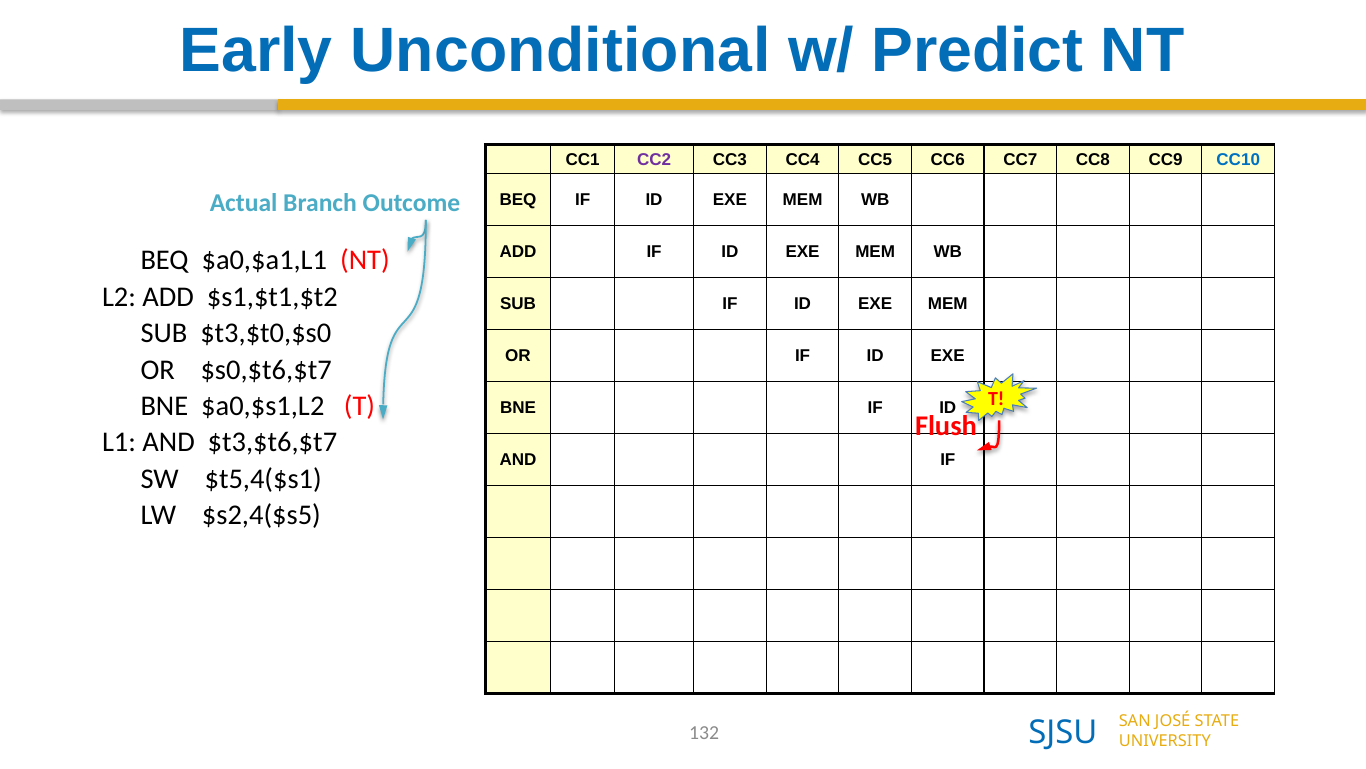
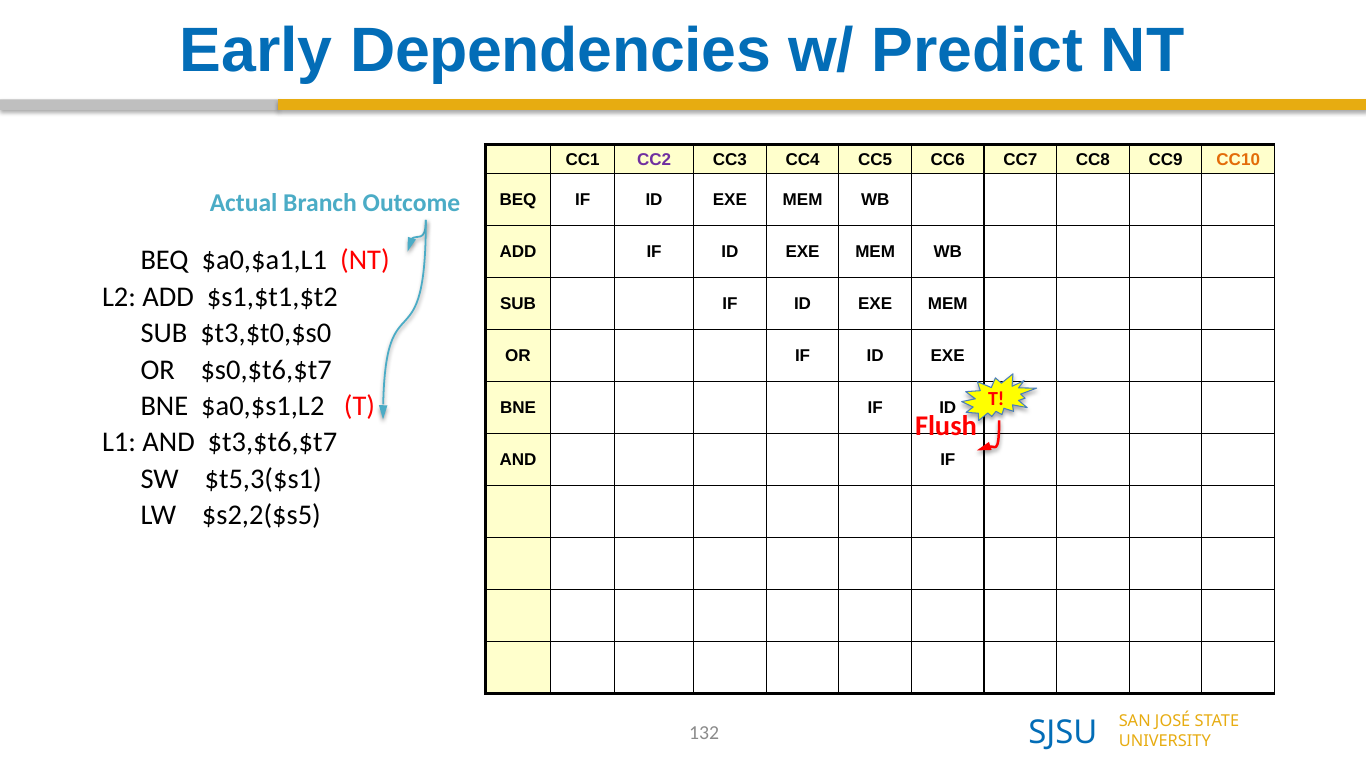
Unconditional: Unconditional -> Dependencies (561, 51)
CC10 colour: blue -> orange (1238, 159)
$t5,4($s1: $t5,4($s1 -> $t5,3($s1 (263, 479)
$s2,4($s5: $s2,4($s5 -> $s2,2($s5 (261, 515)
